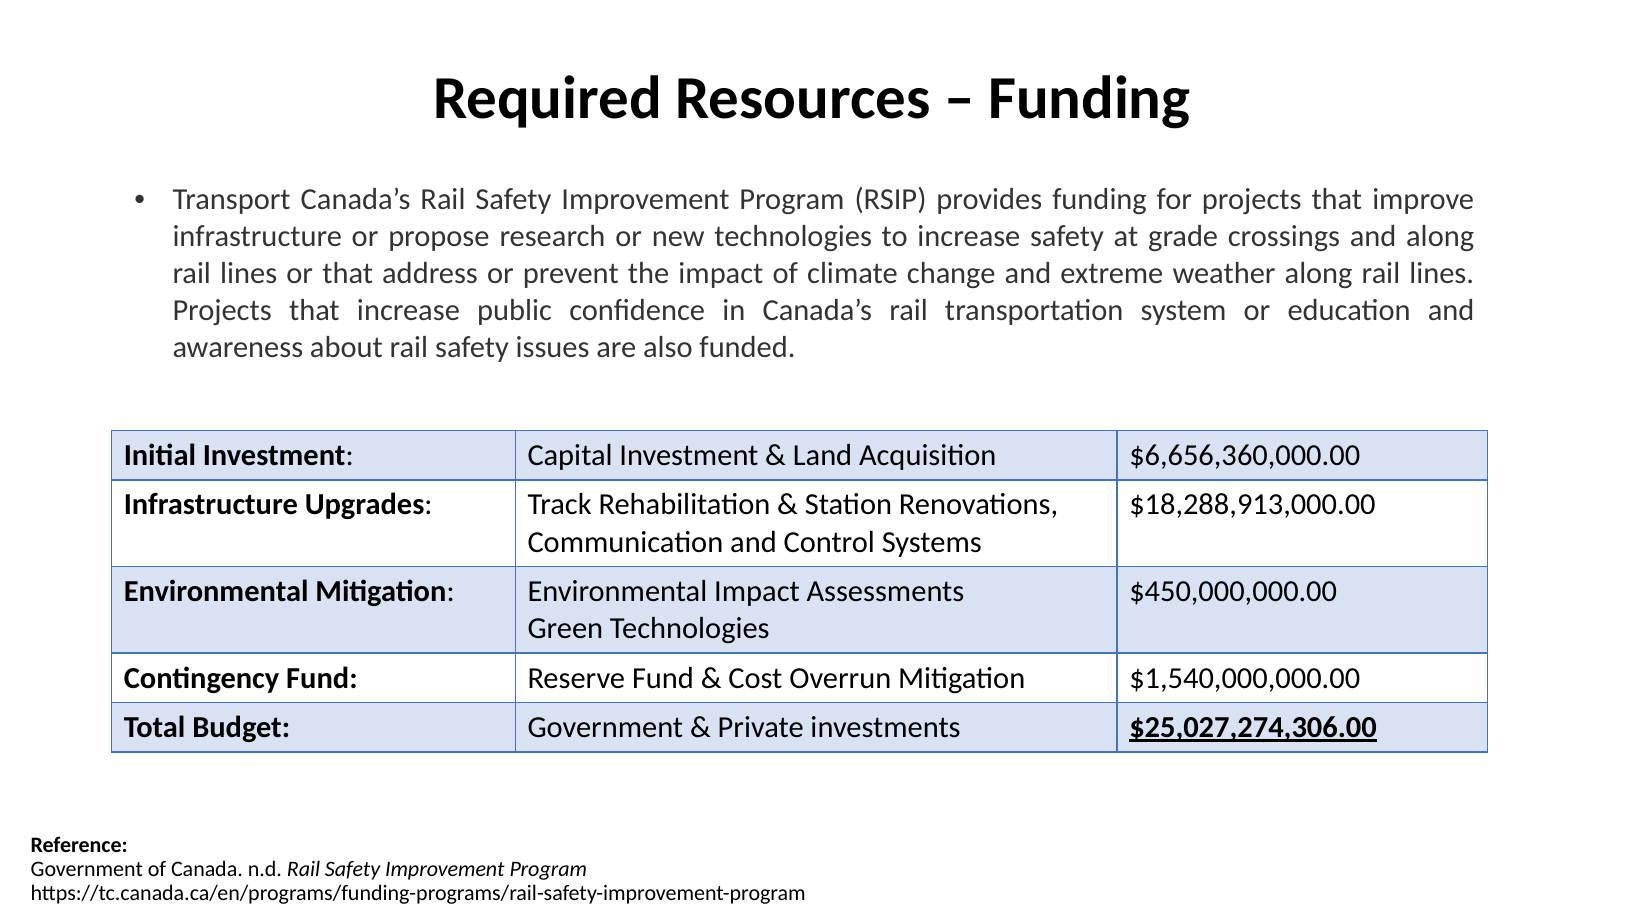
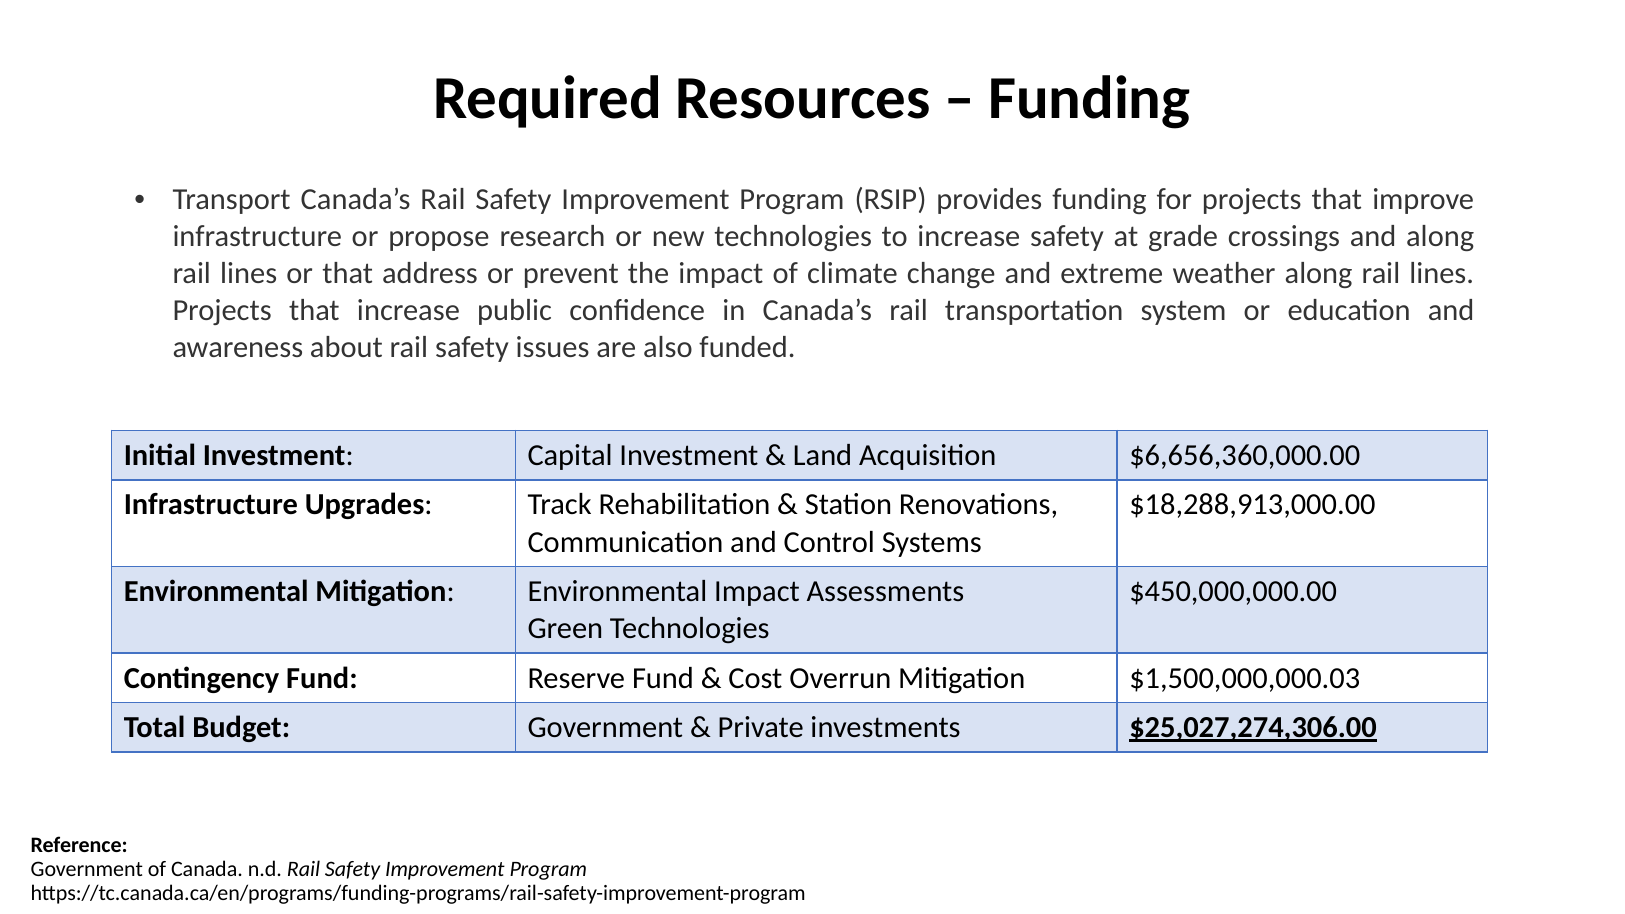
$1,540,000,000.00: $1,540,000,000.00 -> $1,500,000,000.03 (1245, 678)
